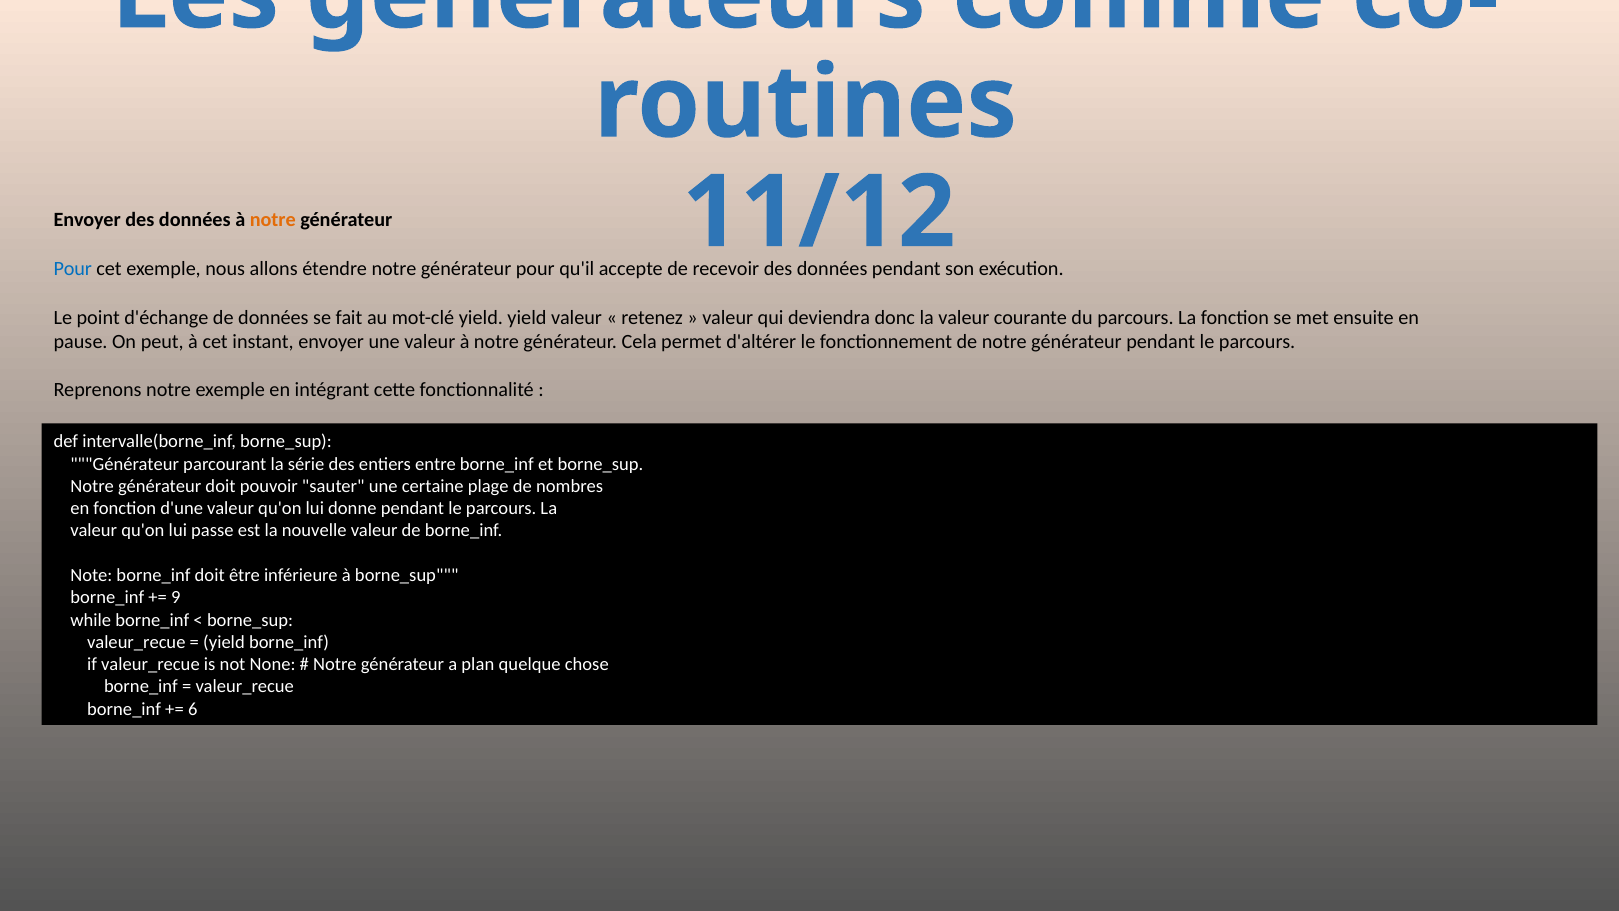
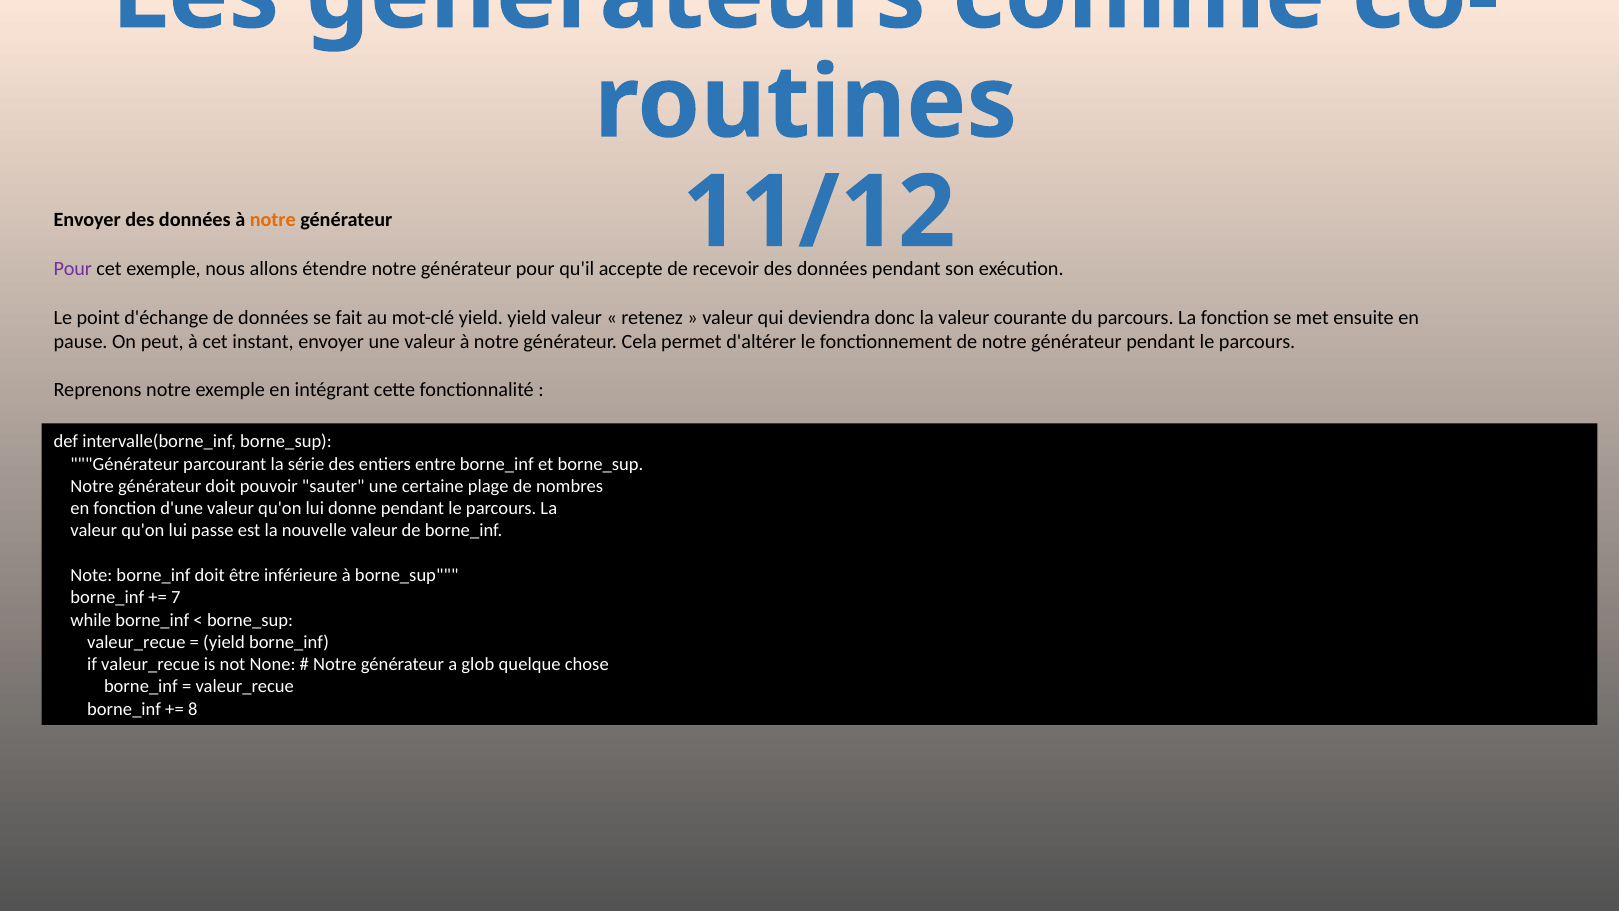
Pour colour: blue -> purple (73, 269)
9: 9 -> 7 (176, 598)
plan: plan -> glob (478, 664)
6: 6 -> 8 (193, 709)
